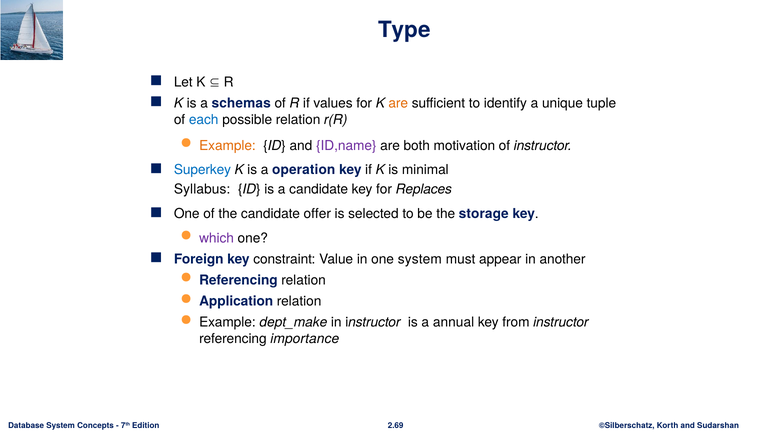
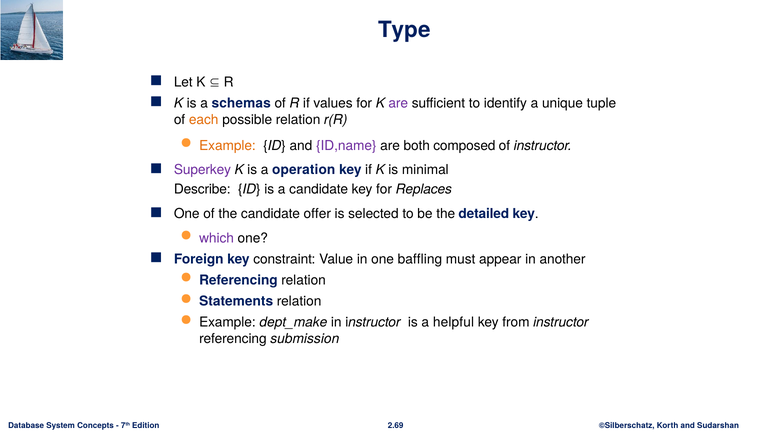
are colour: orange -> purple (398, 103)
each colour: blue -> orange (204, 120)
motivation: motivation -> composed (464, 146)
Superkey colour: blue -> purple (202, 170)
Syllabus: Syllabus -> Describe (202, 190)
storage: storage -> detailed (484, 214)
one system: system -> baffling (420, 260)
Application: Application -> Statements (236, 302)
annual: annual -> helpful (454, 323)
importance: importance -> submission (305, 339)
